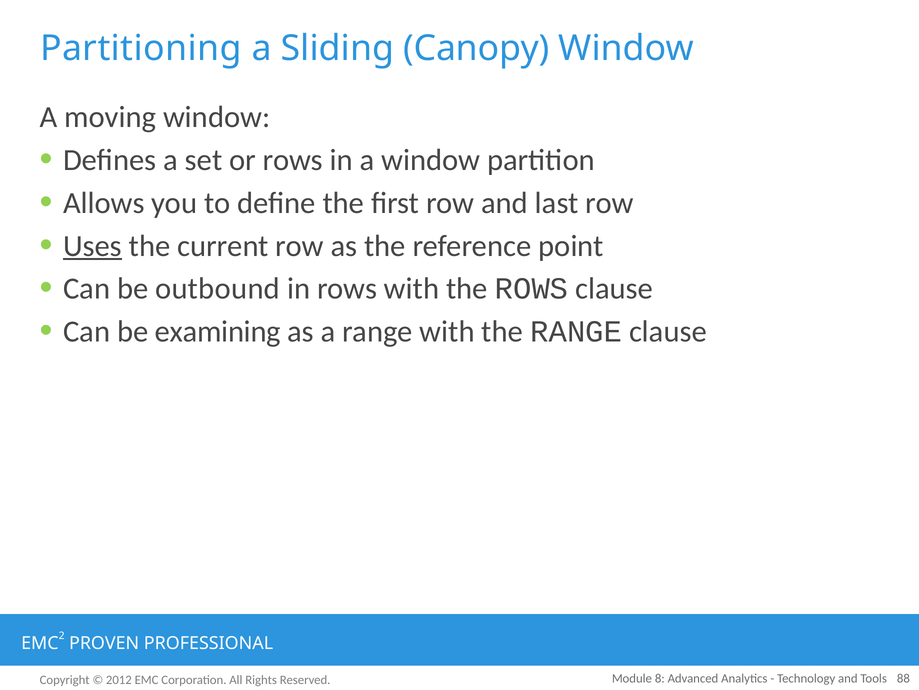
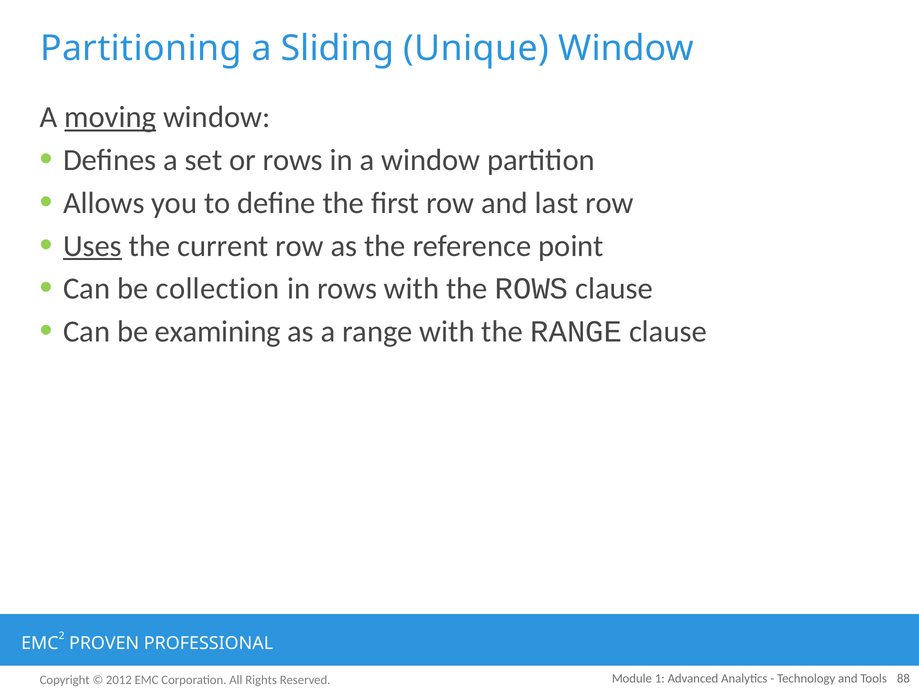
Canopy: Canopy -> Unique (476, 48)
moving underline: none -> present (110, 117)
outbound: outbound -> collection (218, 289)
8: 8 -> 1 (660, 678)
